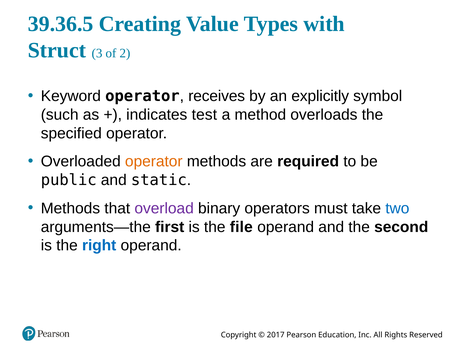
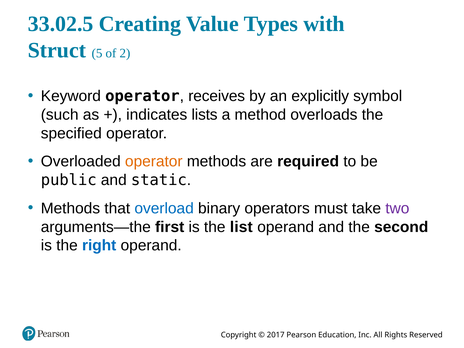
39.36.5: 39.36.5 -> 33.02.5 (61, 24)
3: 3 -> 5 (97, 53)
test: test -> lists (205, 115)
overload colour: purple -> blue (164, 208)
two colour: blue -> purple (397, 208)
file: file -> list (241, 227)
